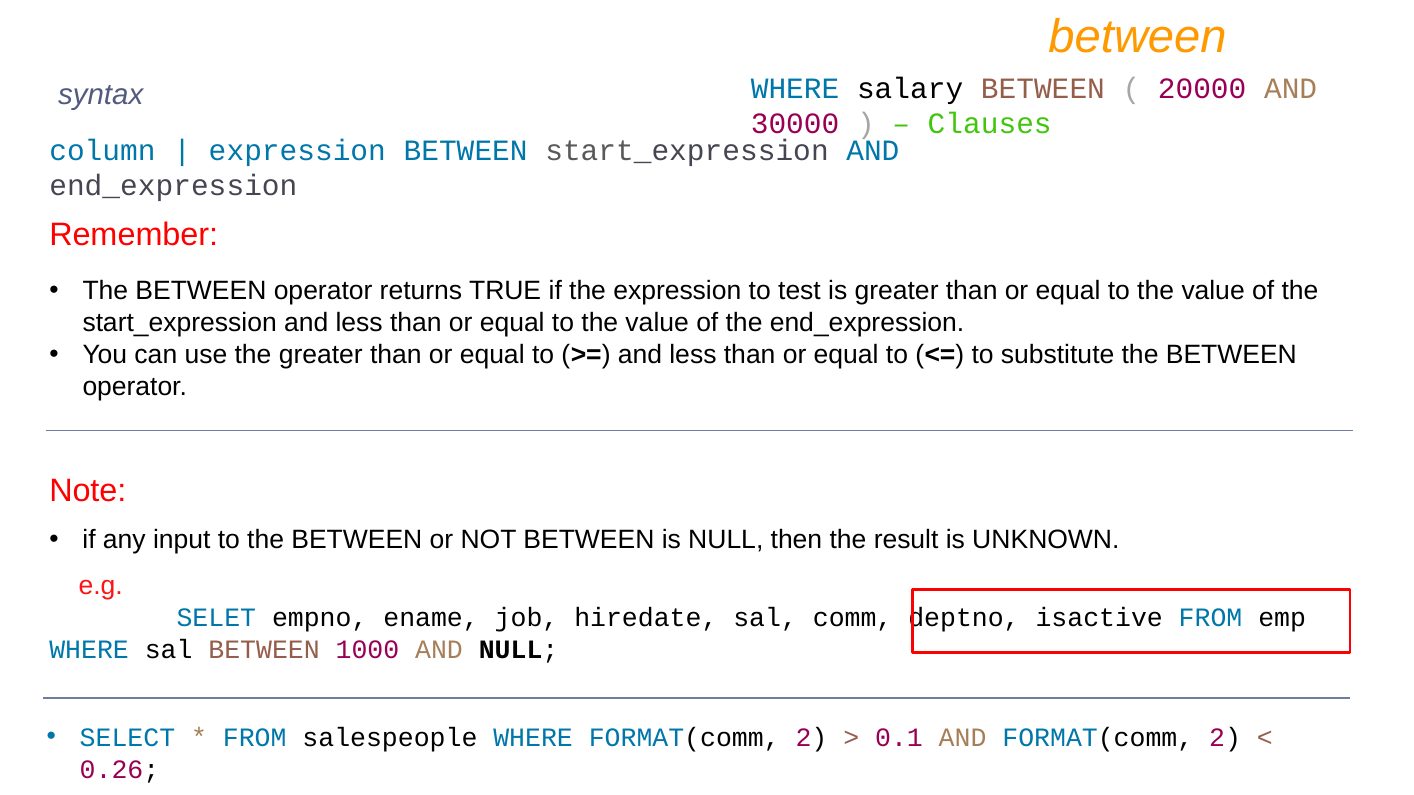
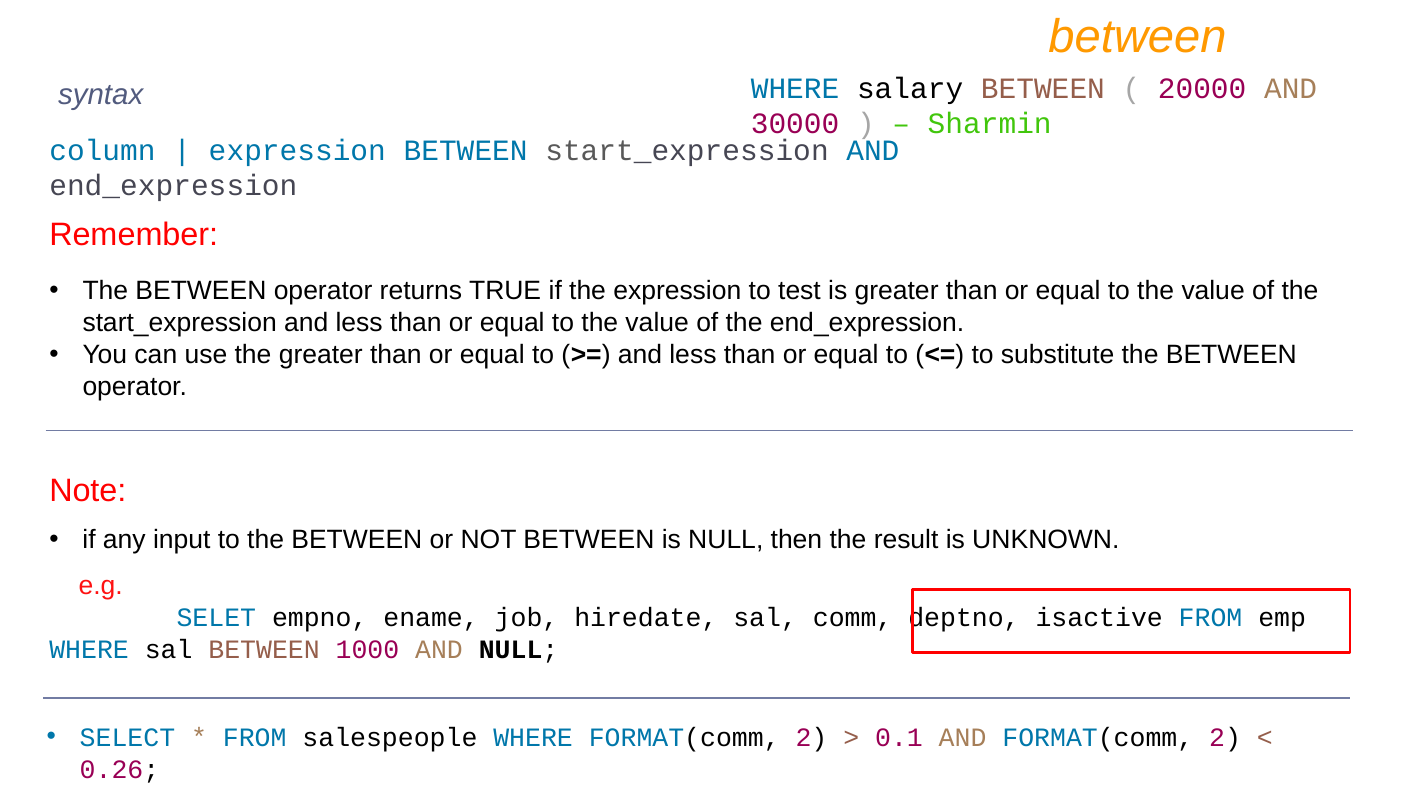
Clauses: Clauses -> Sharmin (990, 124)
